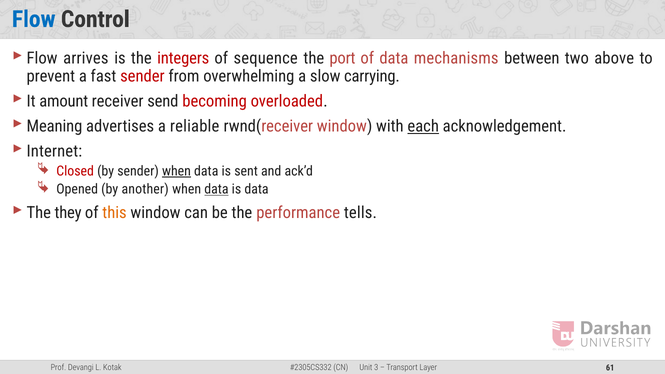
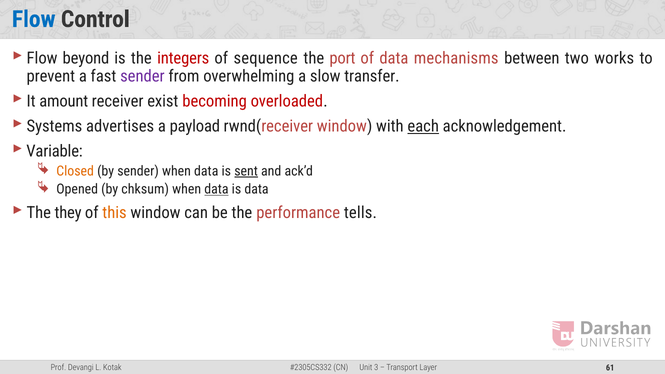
arrives: arrives -> beyond (86, 58)
above: above -> works (614, 58)
sender colour: red -> purple (142, 76)
carrying: carrying -> transfer (372, 76)
send: send -> exist (163, 101)
Meaning: Meaning -> Systems (54, 126)
reliable: reliable -> payload (195, 126)
Internet: Internet -> Variable (55, 151)
Closed colour: red -> orange (75, 171)
when underline: present -> none (176, 171)
sent underline: none -> present (246, 171)
another: another -> chksum (145, 189)
